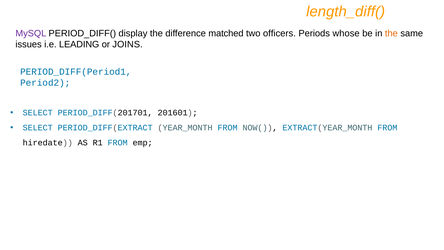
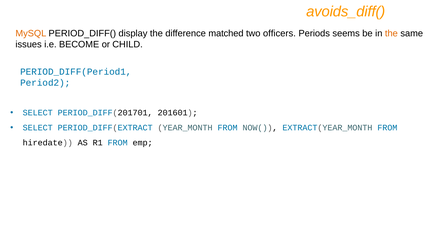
length_diff(: length_diff( -> avoids_diff( (346, 12)
MySQL colour: purple -> orange (31, 33)
whose: whose -> seems (346, 33)
LEADING: LEADING -> BECOME (79, 45)
JOINS: JOINS -> CHILD (128, 45)
